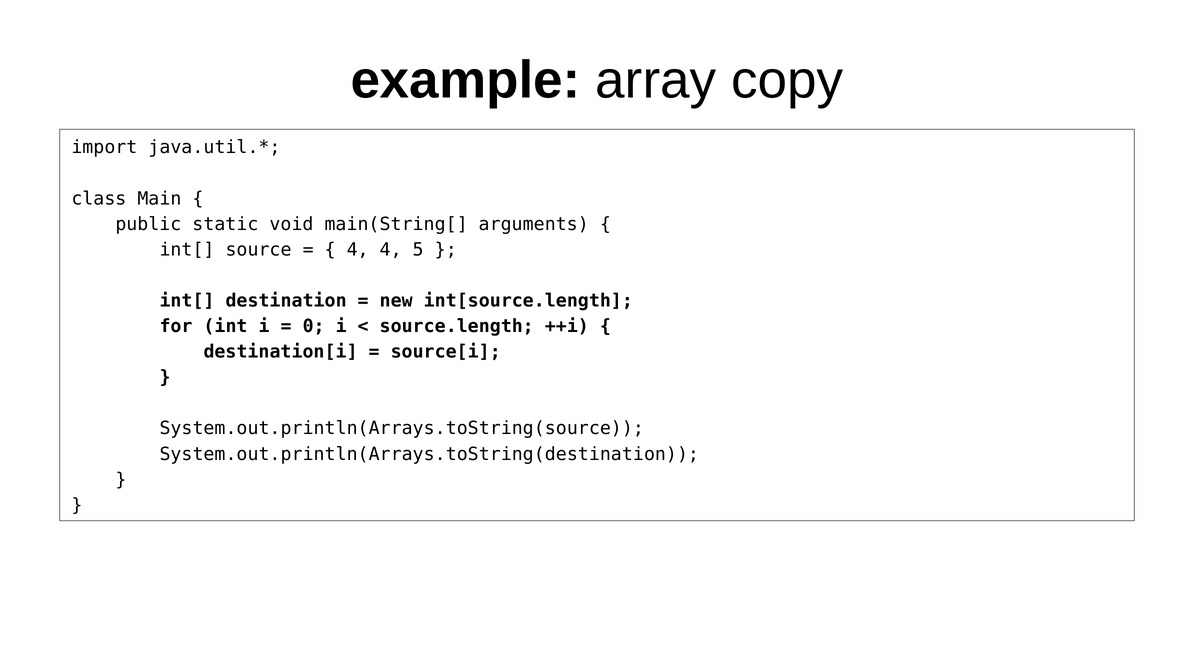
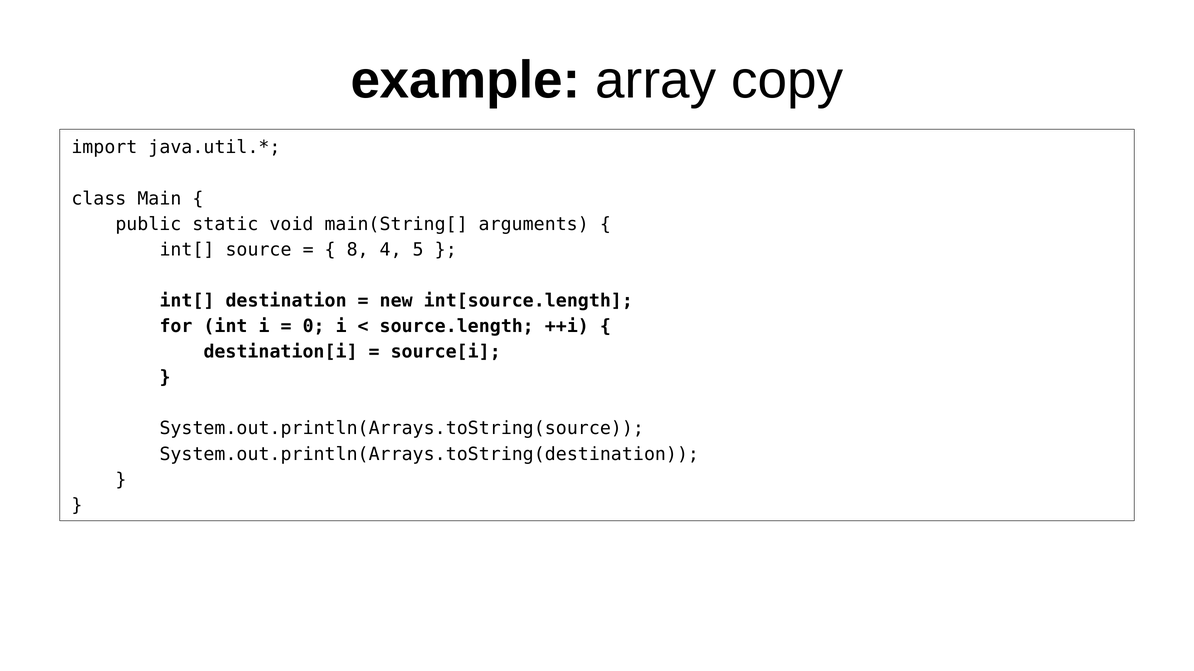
4: 4 -> 8 (358, 250)
